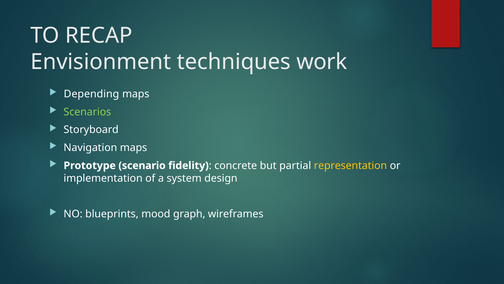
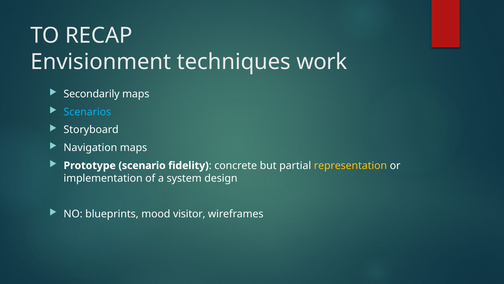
Depending: Depending -> Secondarily (92, 94)
Scenarios colour: light green -> light blue (87, 112)
graph: graph -> visitor (189, 214)
